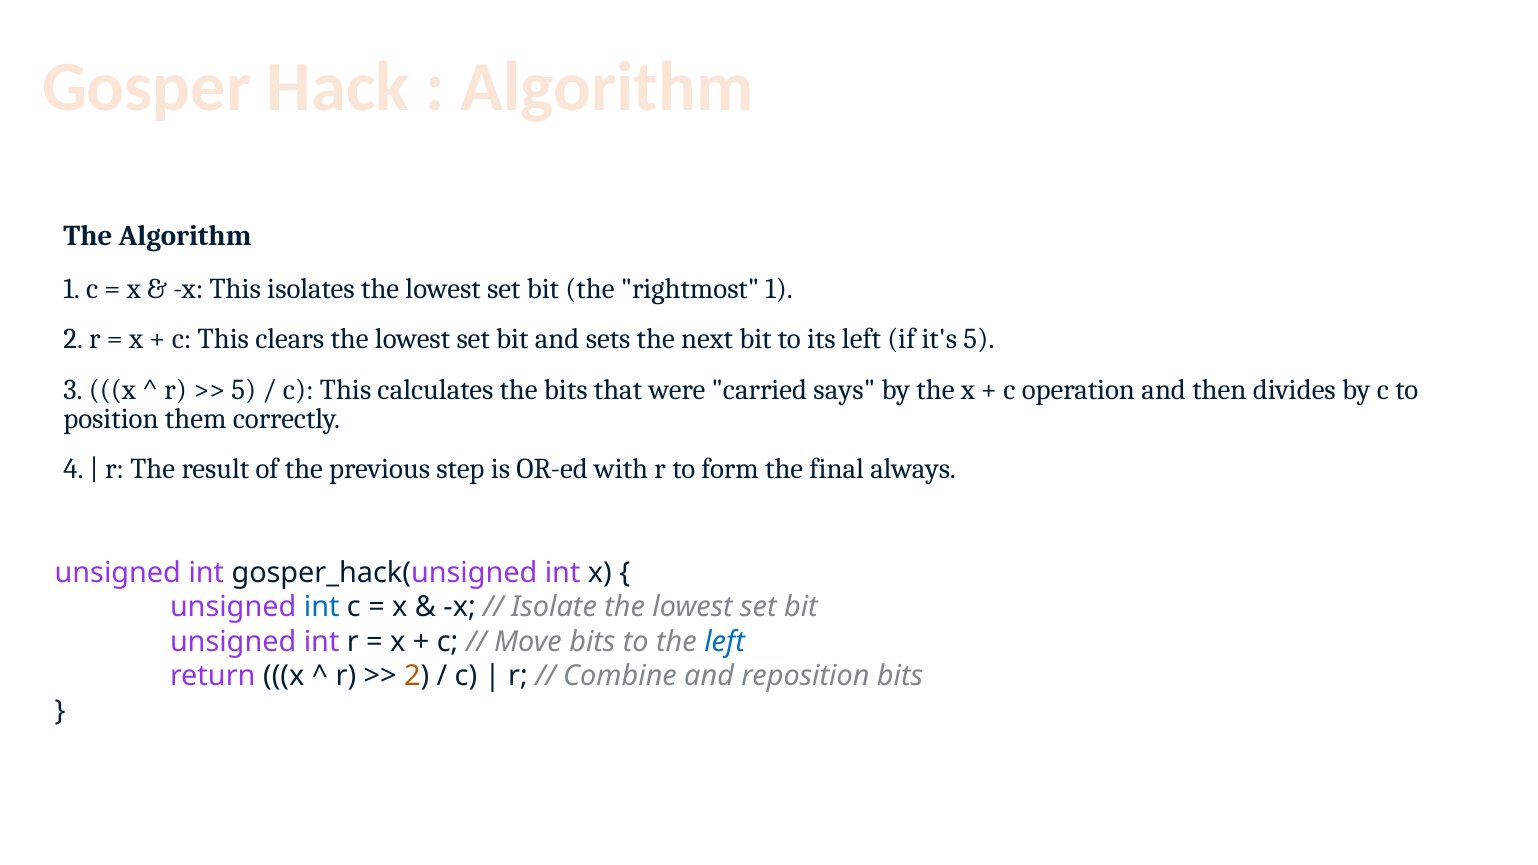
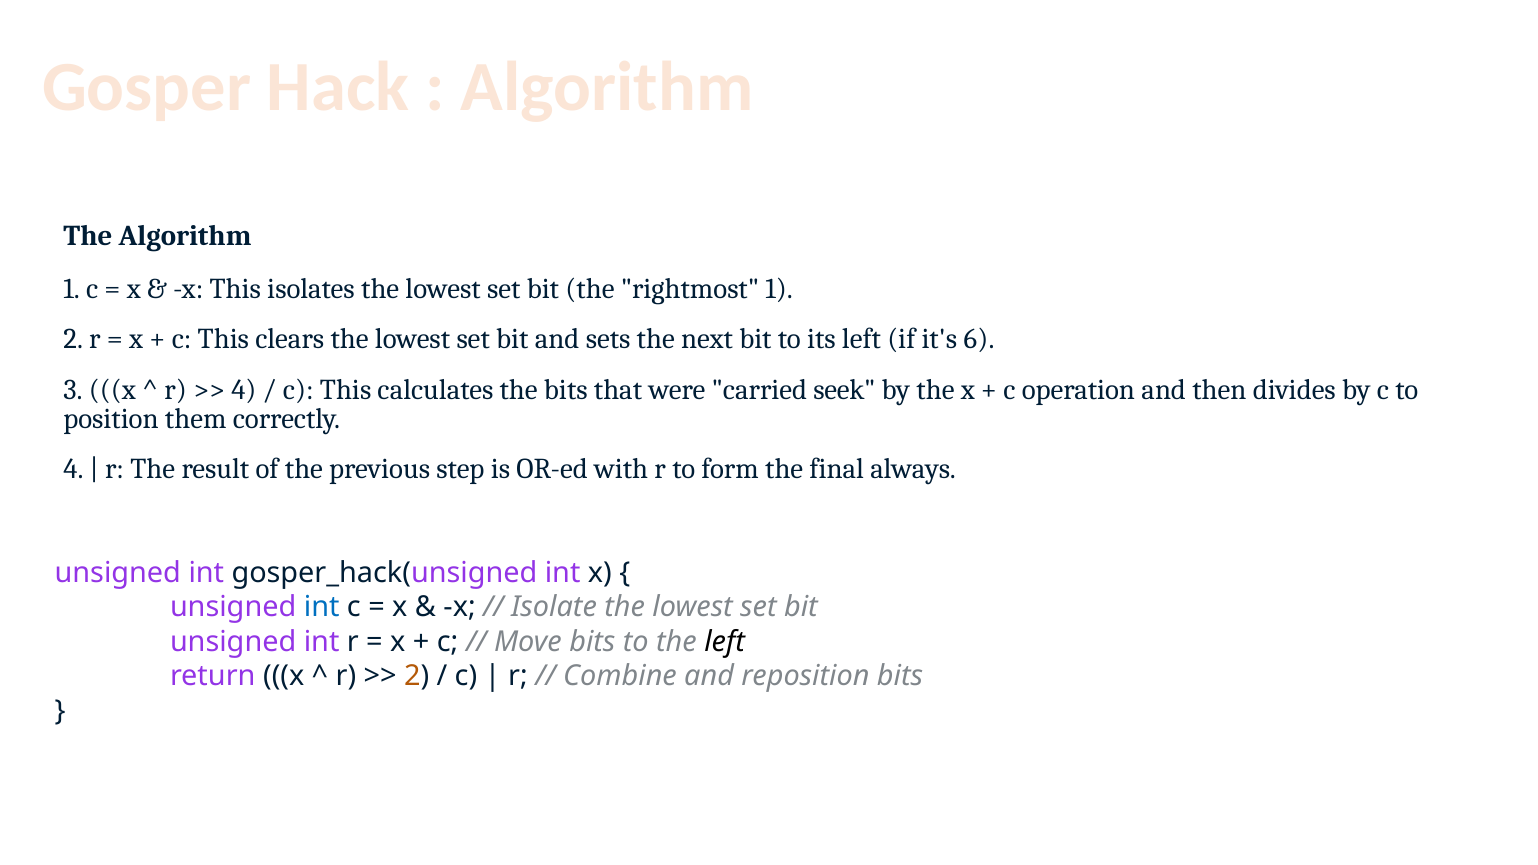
it's 5: 5 -> 6 (979, 340)
5: 5 -> 4 (244, 390)
says: says -> seek (844, 390)
left colour: blue -> black (725, 642)
